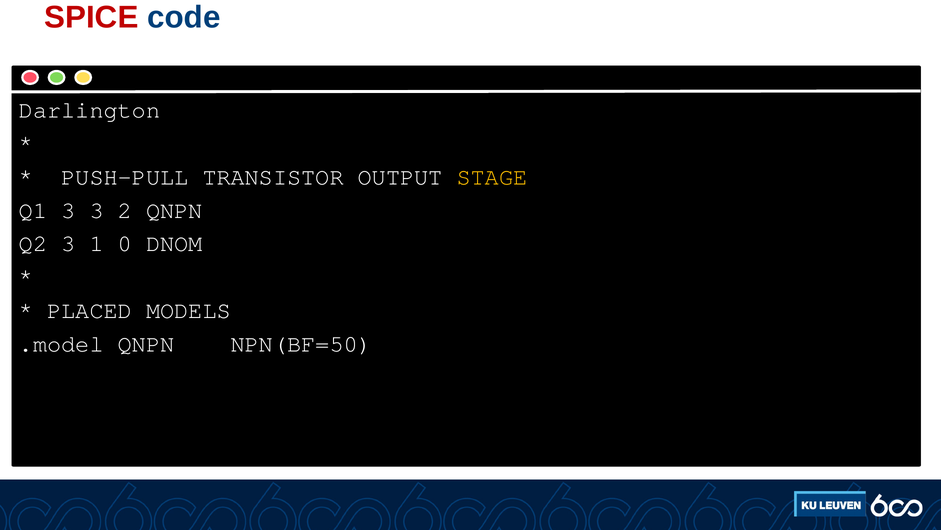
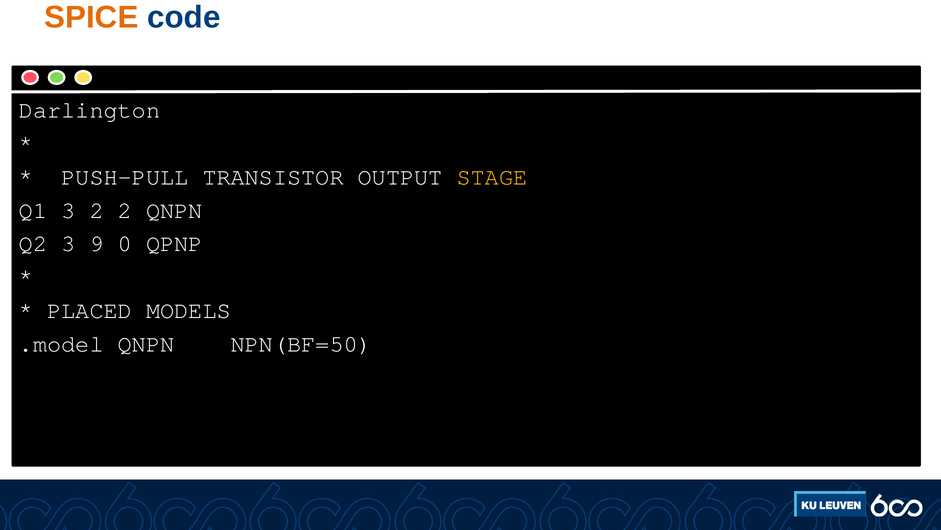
SPICE colour: red -> orange (91, 17)
3 3: 3 -> 2 (97, 210)
1: 1 -> 9 (97, 243)
DNOM: DNOM -> QPNP (174, 243)
